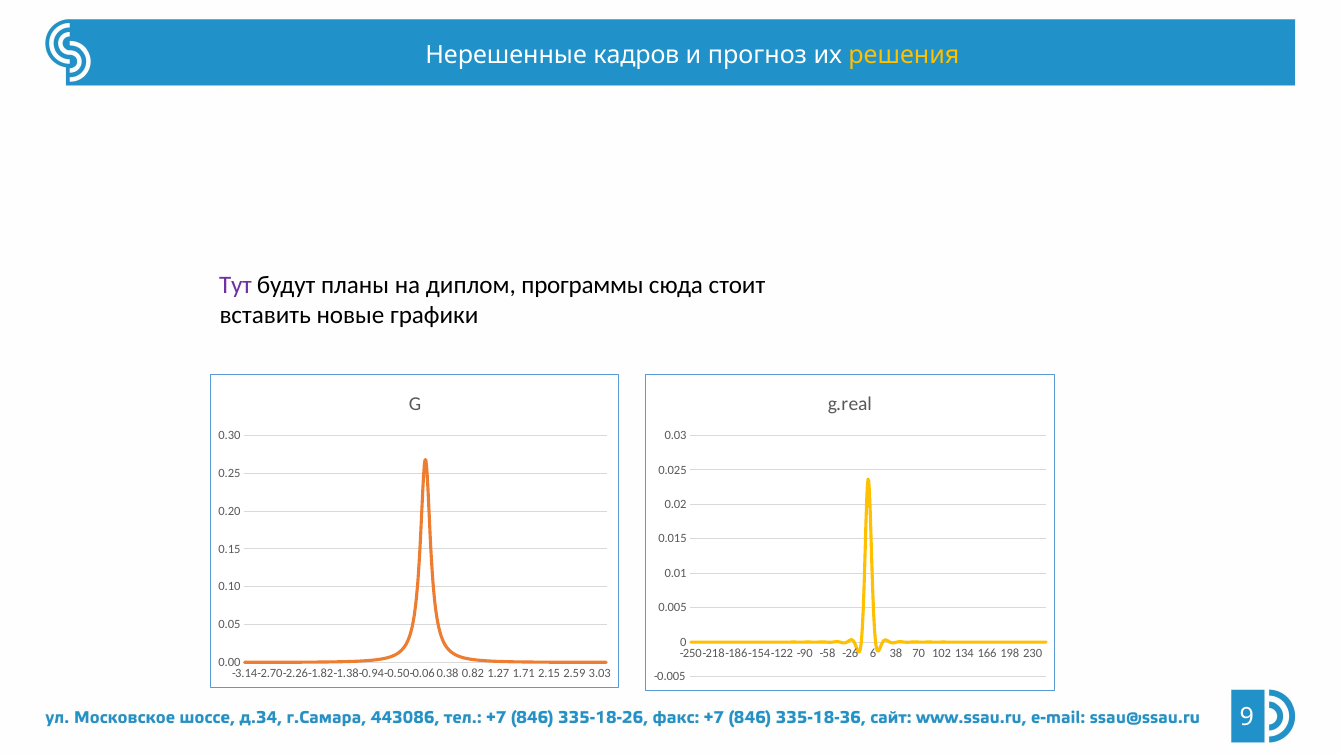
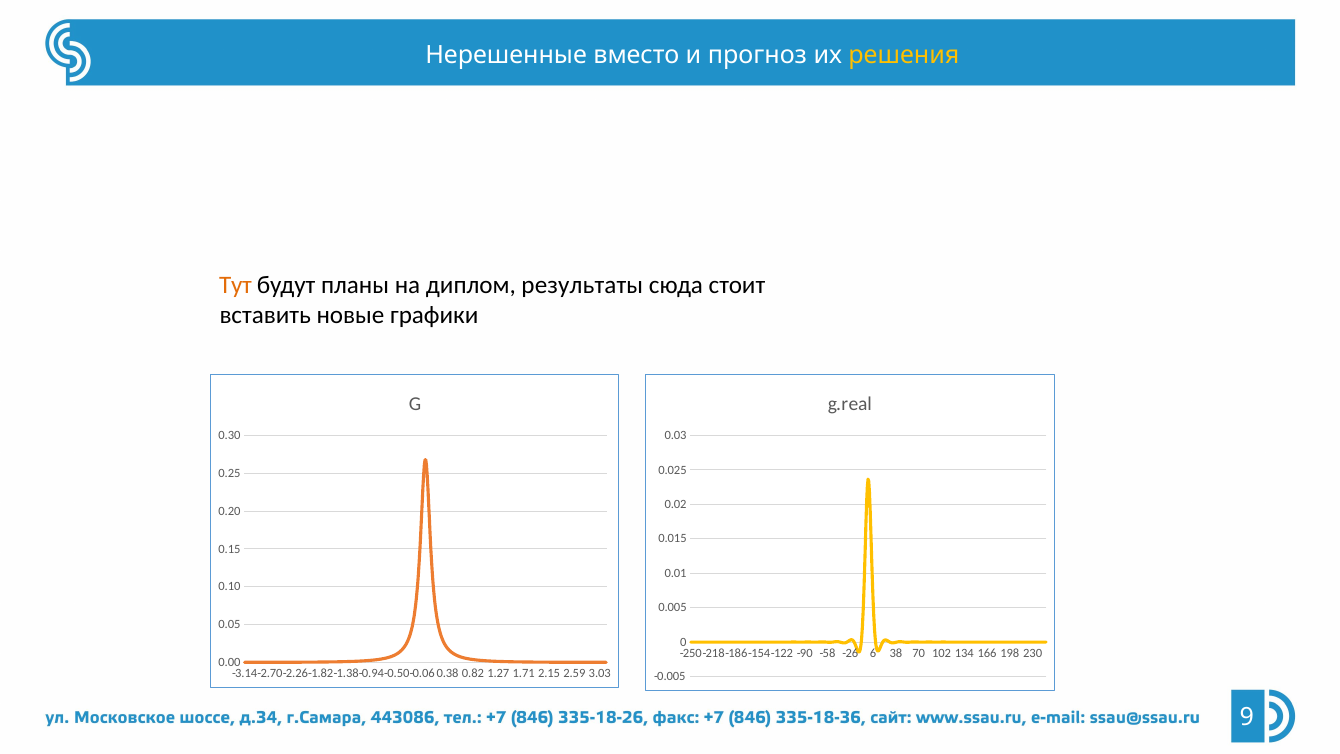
кадров: кадров -> вместо (636, 55)
Тут colour: purple -> orange (235, 285)
программы: программы -> результаты (582, 285)
